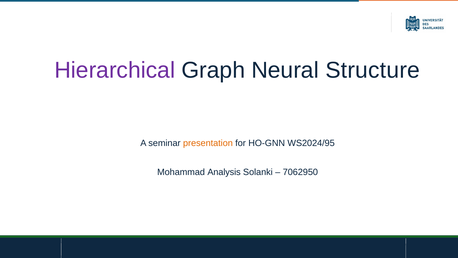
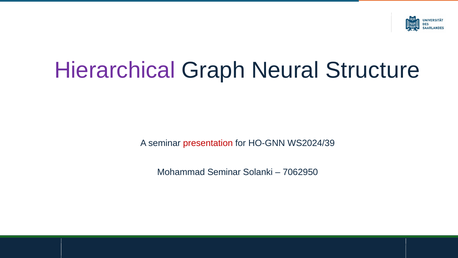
presentation colour: orange -> red (208, 143)
WS2024/95: WS2024/95 -> WS2024/39 (311, 143)
Mohammad Analysis: Analysis -> Seminar (224, 172)
